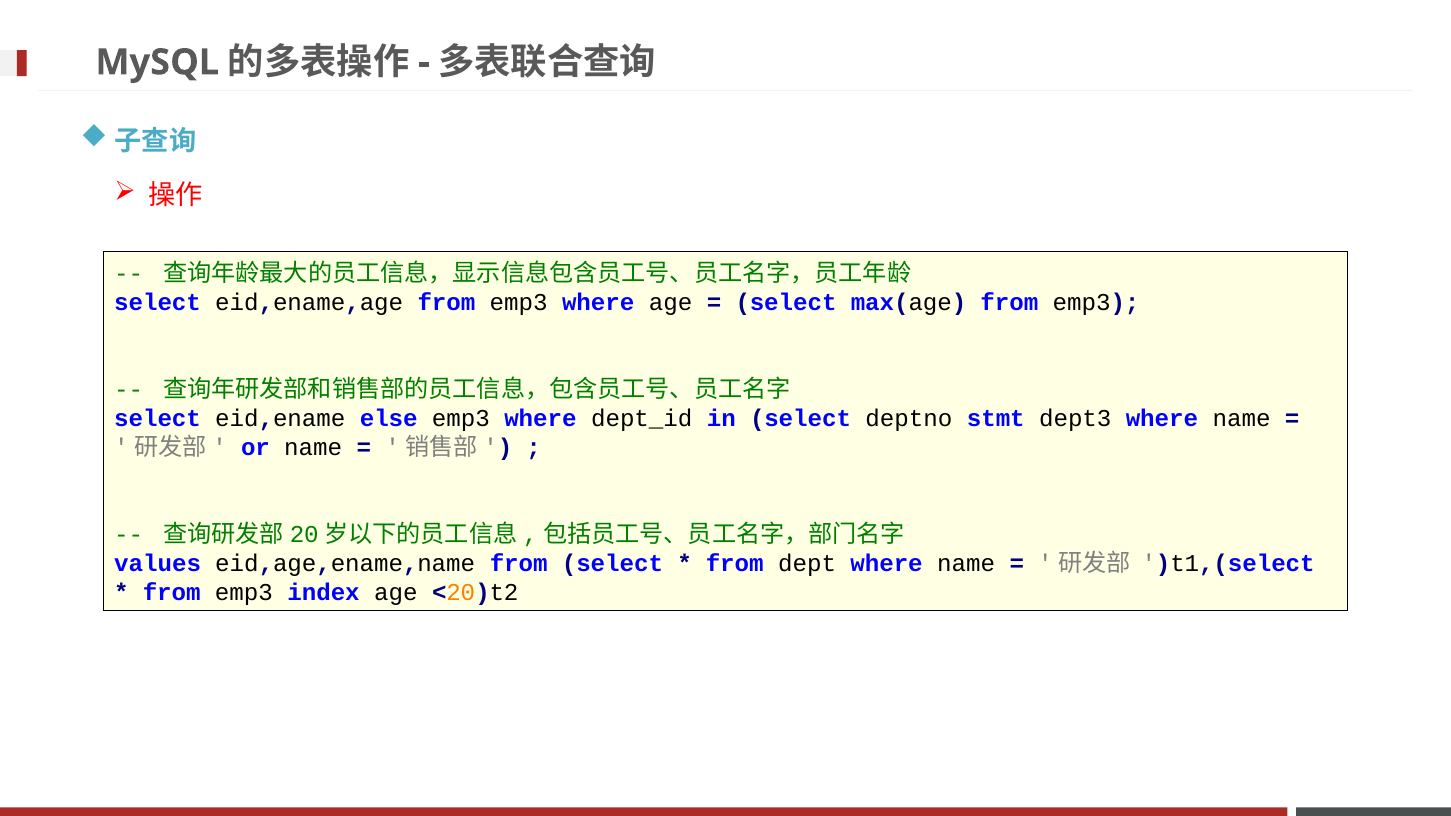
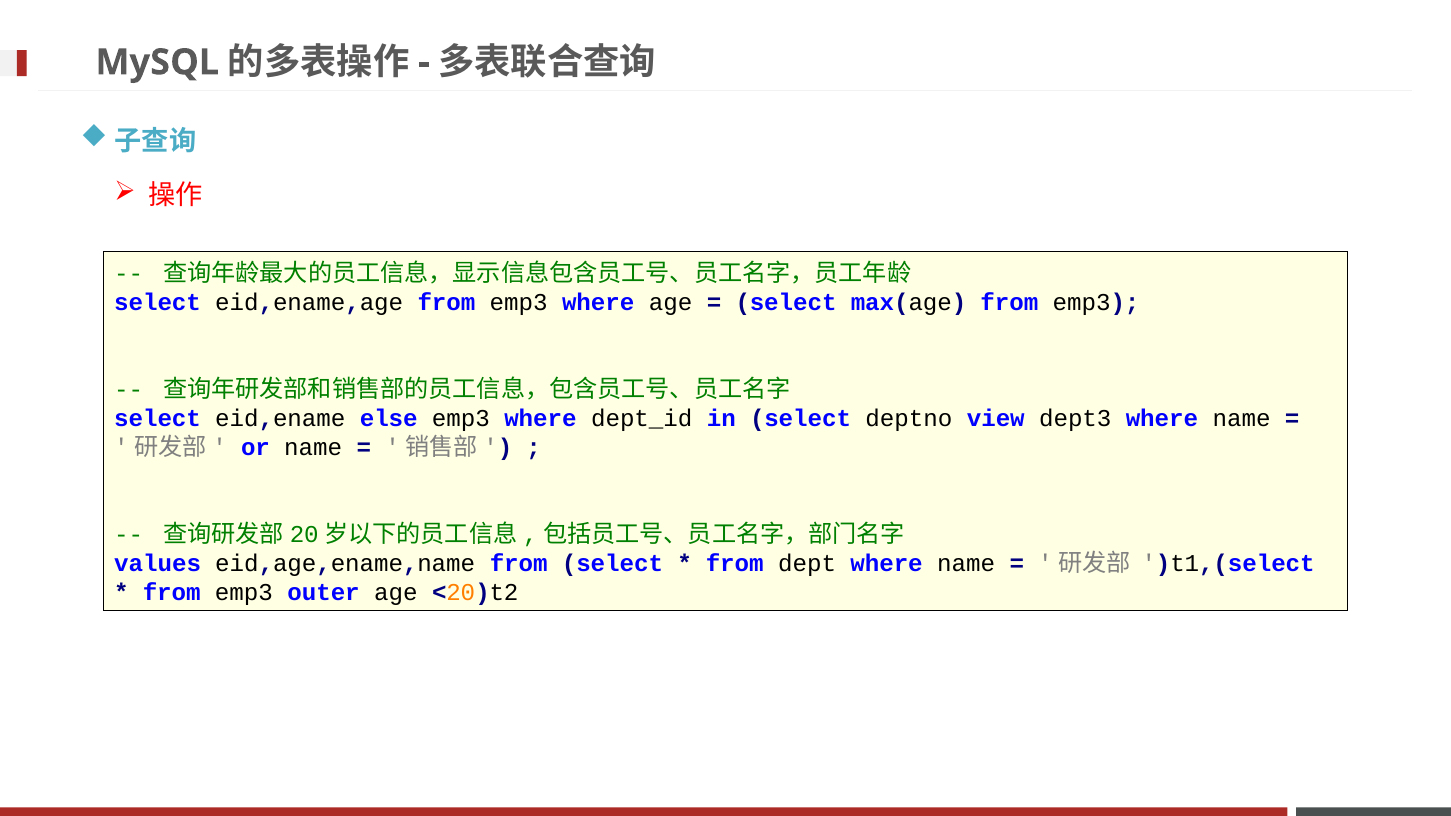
stmt: stmt -> view (996, 419)
index: index -> outer (324, 593)
